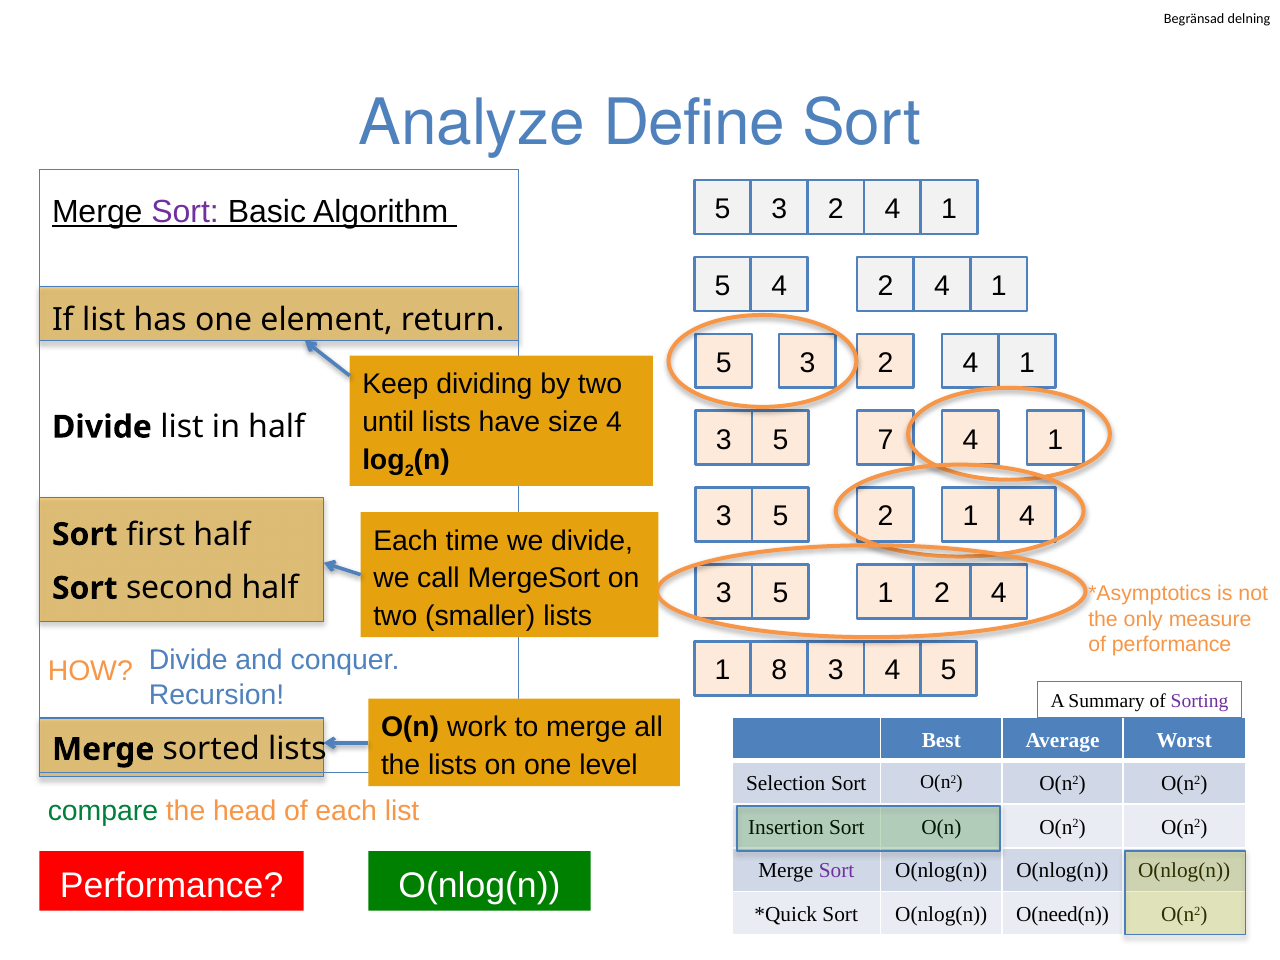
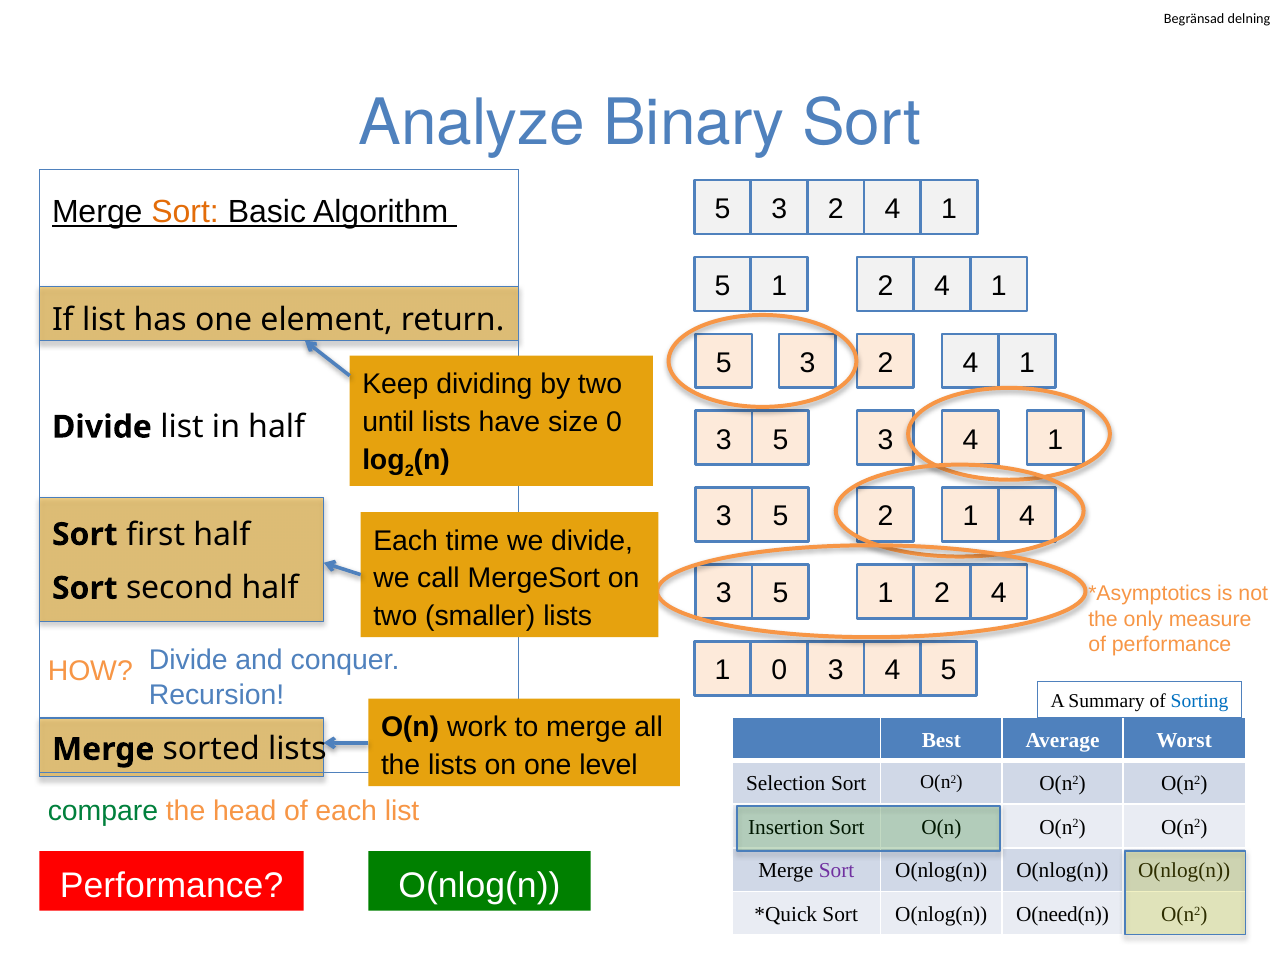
Define: Define -> Binary (694, 123)
Sort colour: purple -> orange (185, 212)
5 4: 4 -> 1 (779, 286)
size 4: 4 -> 0 (614, 422)
3 7: 7 -> 3 (886, 440)
1 8: 8 -> 0 (779, 670)
Sorting colour: purple -> blue (1200, 701)
